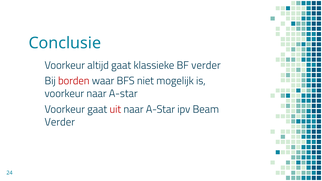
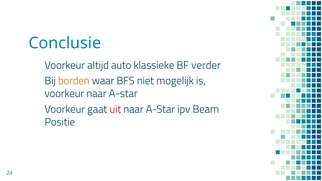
altijd gaat: gaat -> auto (121, 65)
borden colour: red -> orange (74, 81)
Verder: Verder -> Positie (60, 122)
